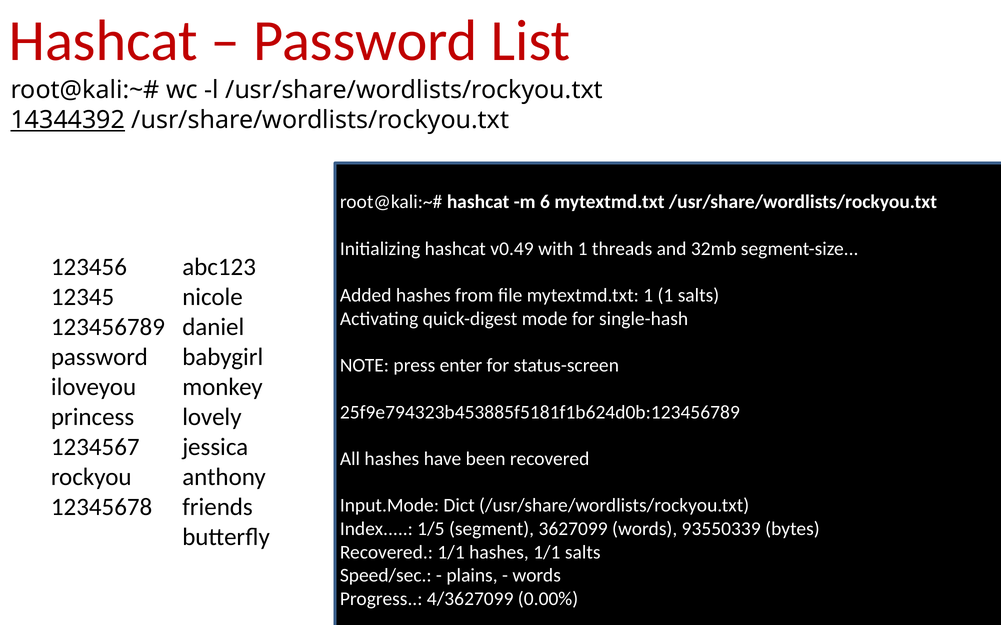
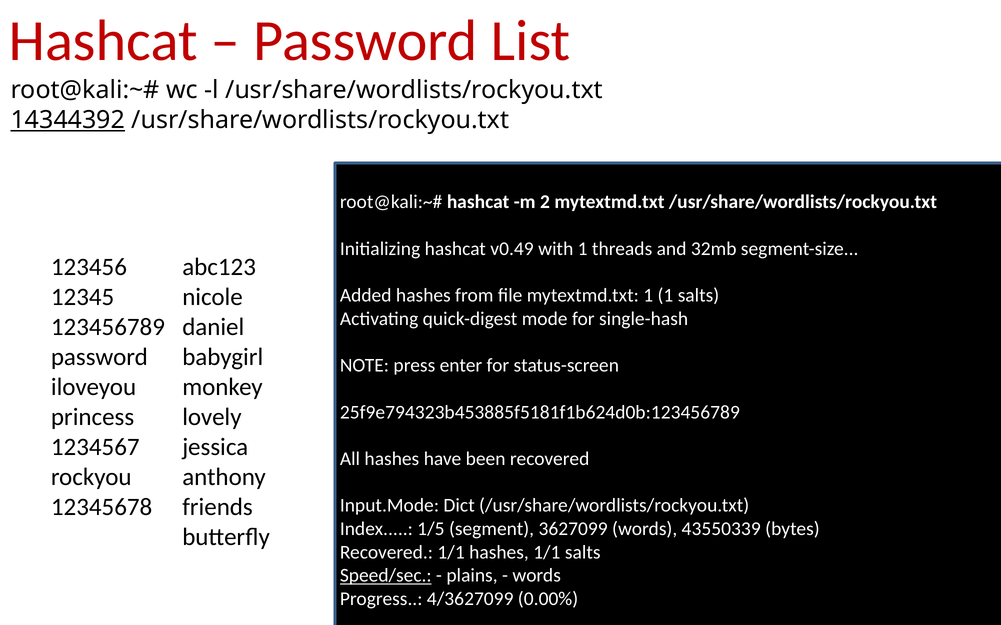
6: 6 -> 2 (545, 202)
93550339: 93550339 -> 43550339 (721, 529)
Speed/sec underline: none -> present (386, 576)
